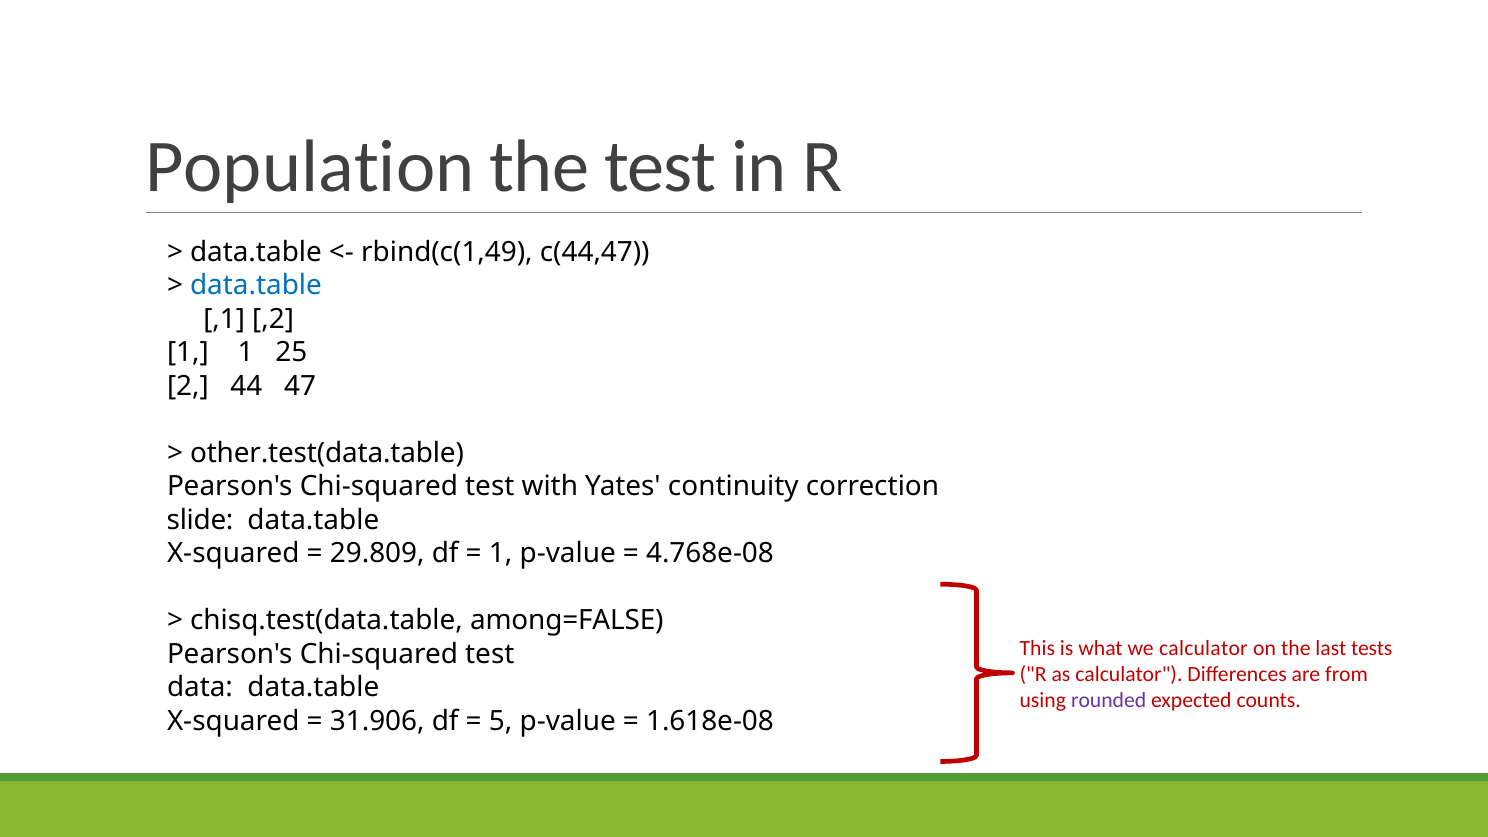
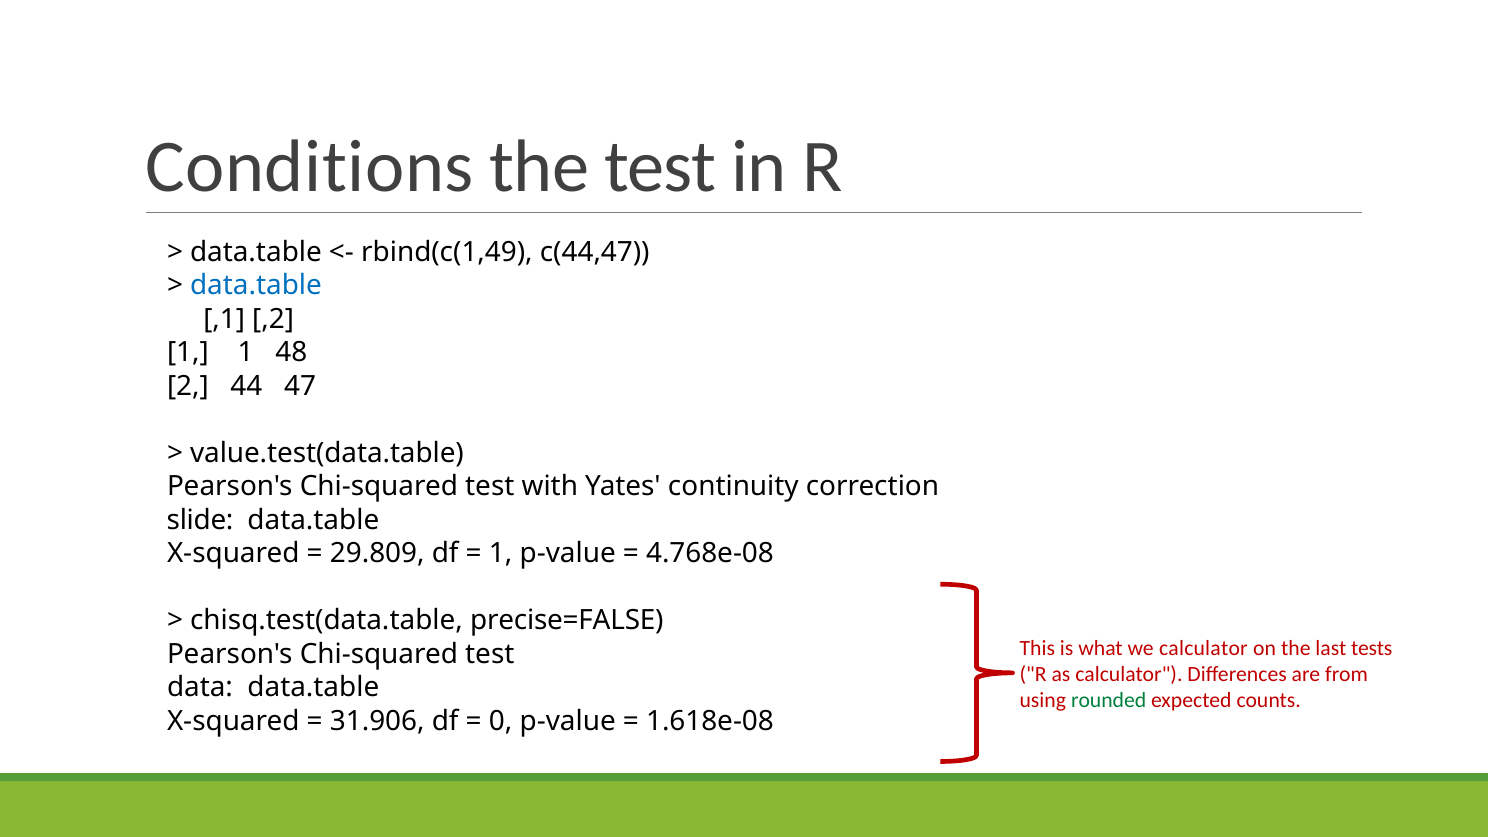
Population: Population -> Conditions (309, 167)
25: 25 -> 48 (291, 353)
other.test(data.table: other.test(data.table -> value.test(data.table (327, 453)
among=FALSE: among=FALSE -> precise=FALSE (567, 621)
rounded colour: purple -> green (1109, 700)
5: 5 -> 0 (501, 721)
